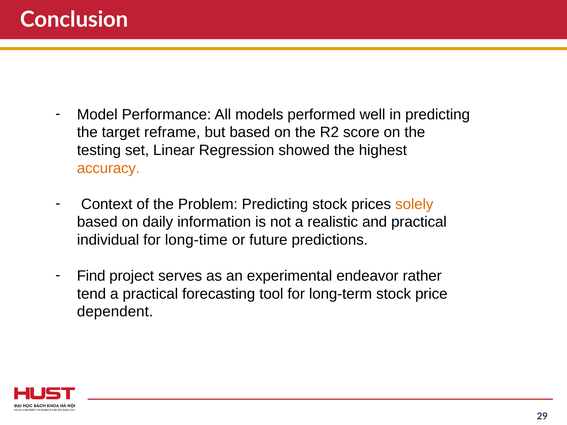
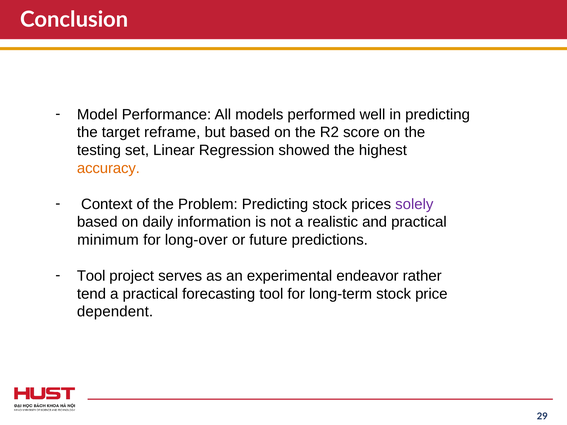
solely colour: orange -> purple (414, 204)
individual: individual -> minimum (108, 240)
long-time: long-time -> long-over (196, 240)
Find: Find -> Tool (91, 276)
